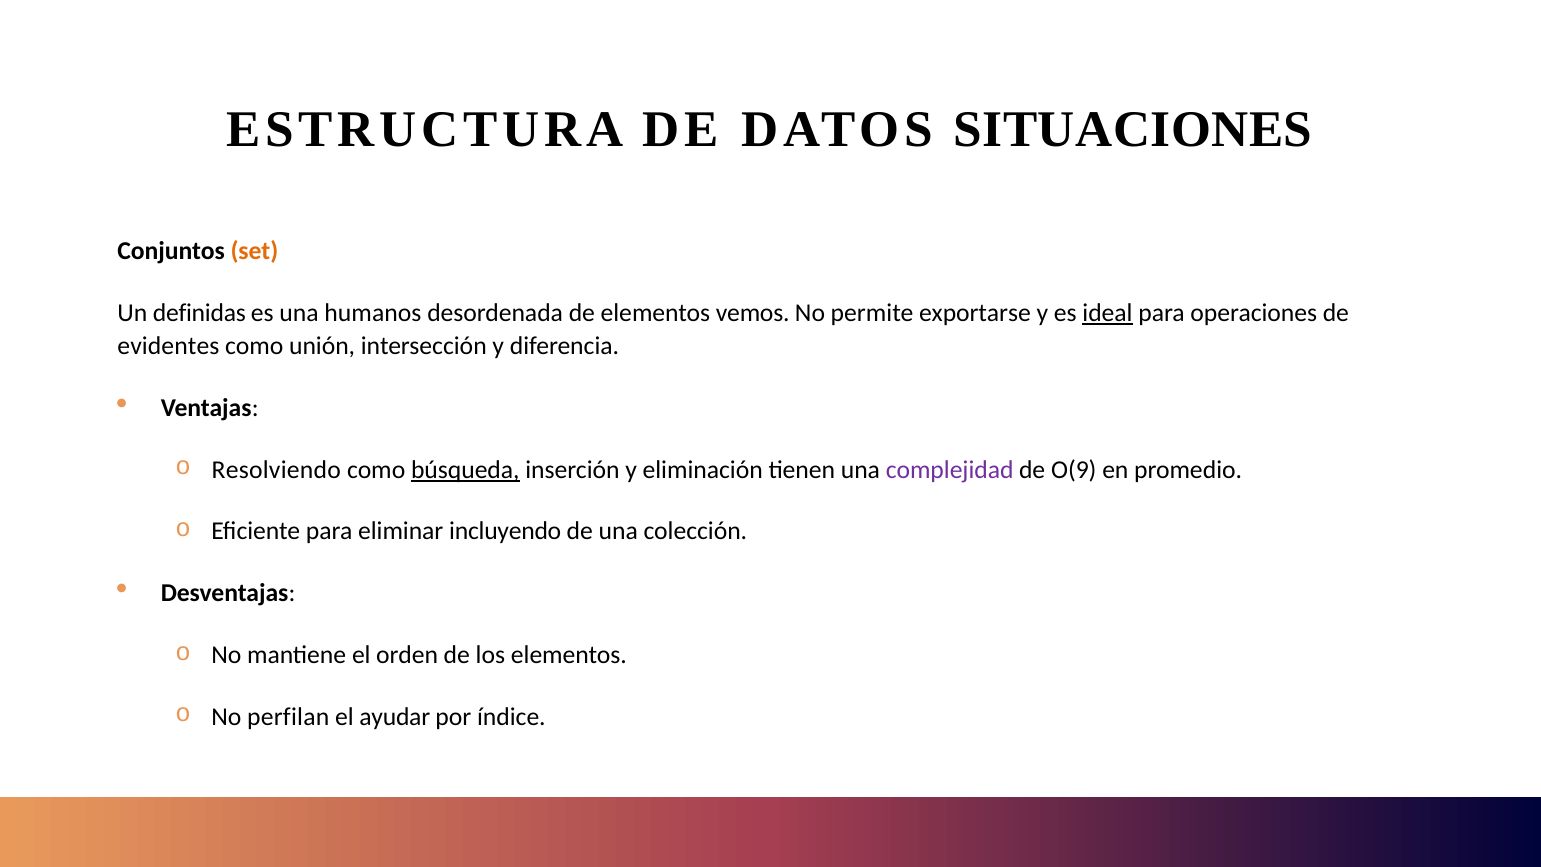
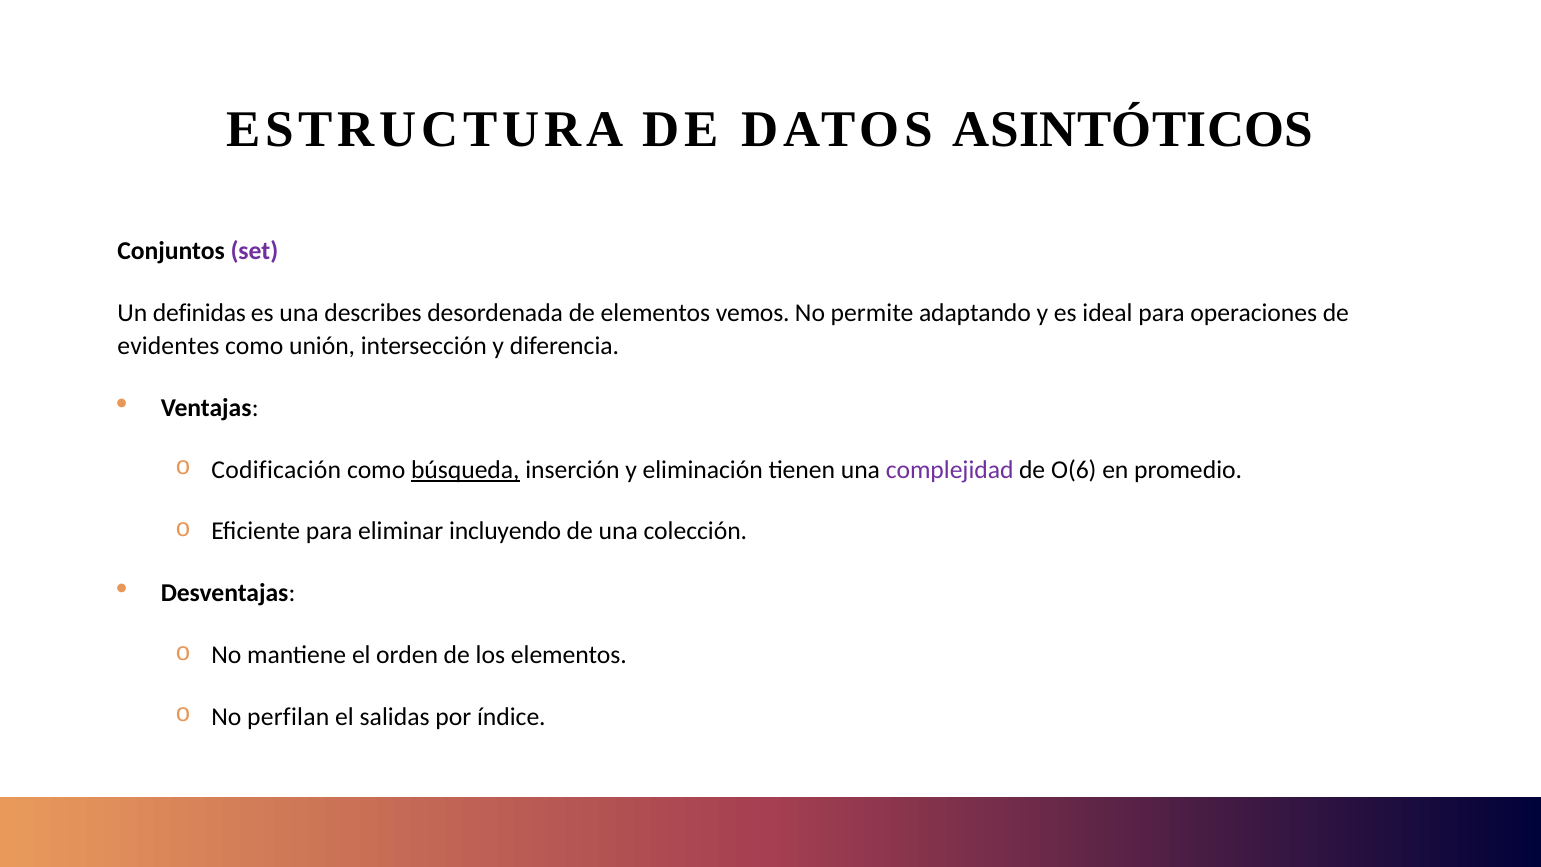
SITUACIONES: SITUACIONES -> ASINTÓTICOS (1133, 130)
set colour: orange -> purple (254, 251)
humanos: humanos -> describes (373, 313)
exportarse: exportarse -> adaptando (975, 313)
ideal underline: present -> none (1108, 313)
Resolviendo: Resolviendo -> Codificación (276, 470)
O(9: O(9 -> O(6 (1074, 470)
ayudar: ayudar -> salidas (395, 717)
